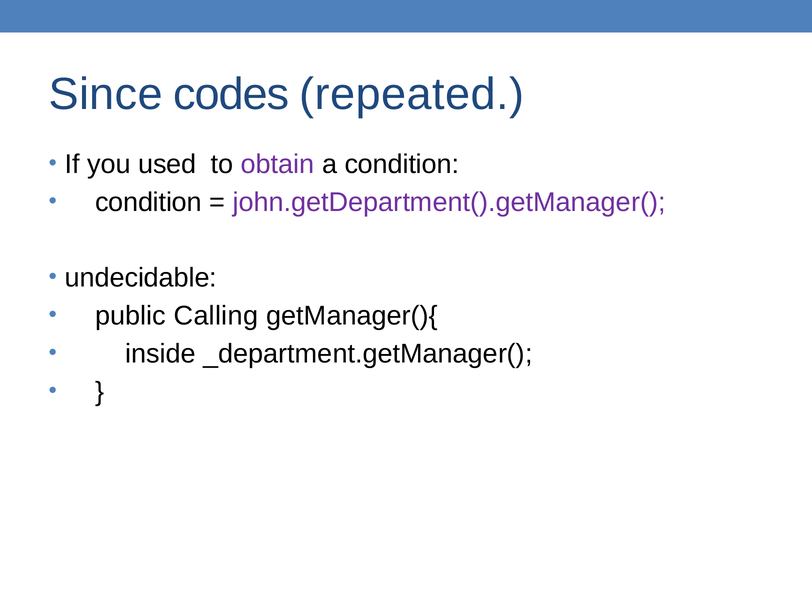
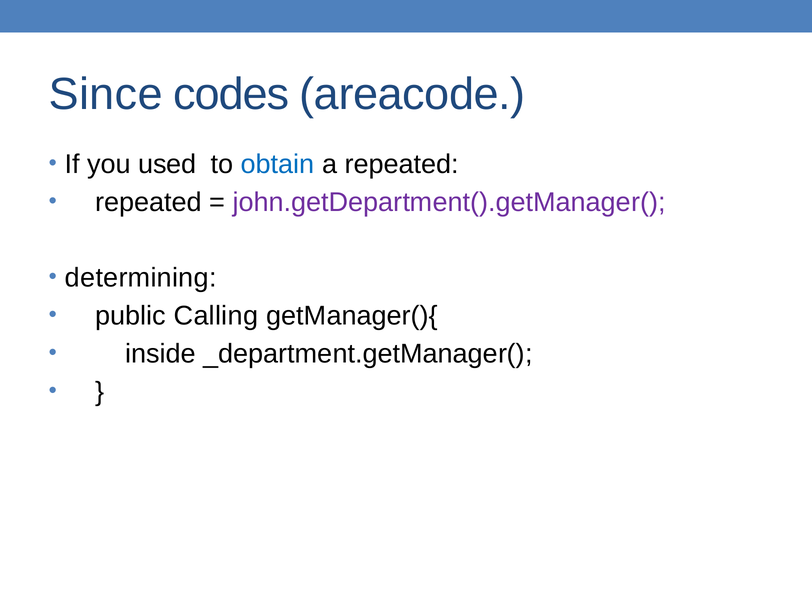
repeated: repeated -> areacode (412, 94)
obtain colour: purple -> blue (278, 164)
a condition: condition -> repeated (402, 164)
condition: condition -> repeated (148, 202)
undecidable: undecidable -> determining (141, 278)
